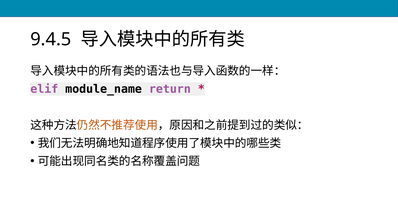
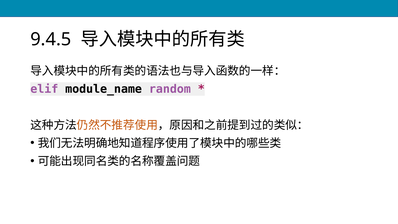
return: return -> random (170, 89)
